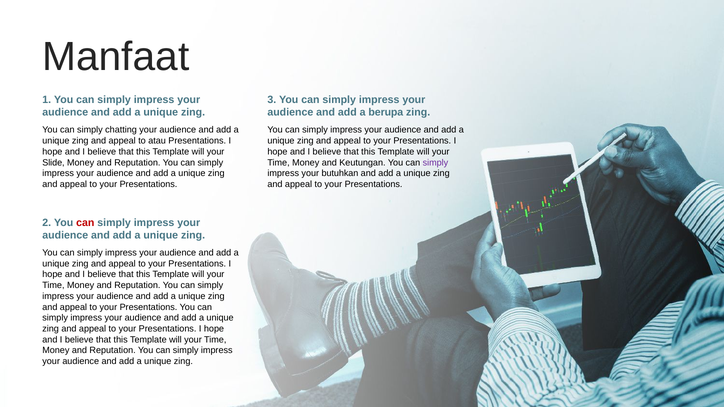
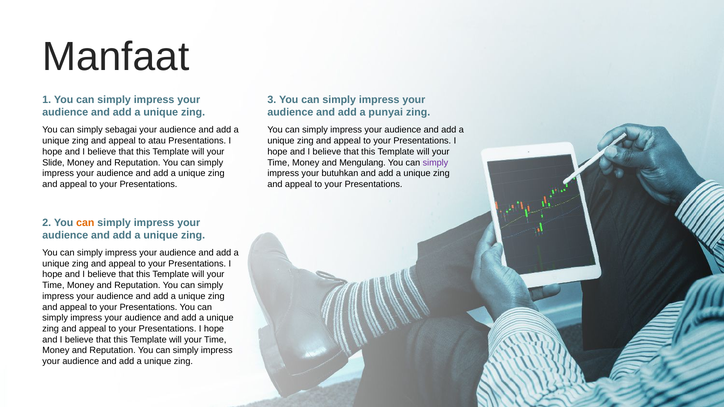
berupa: berupa -> punyai (386, 113)
chatting: chatting -> sebagai (121, 130)
Keutungan: Keutungan -> Mengulang (362, 163)
can colour: red -> orange (85, 223)
